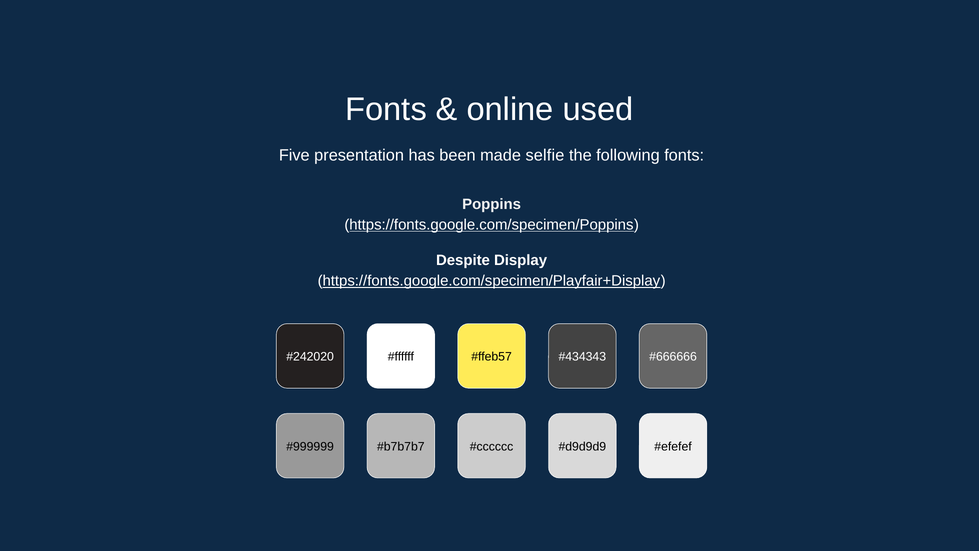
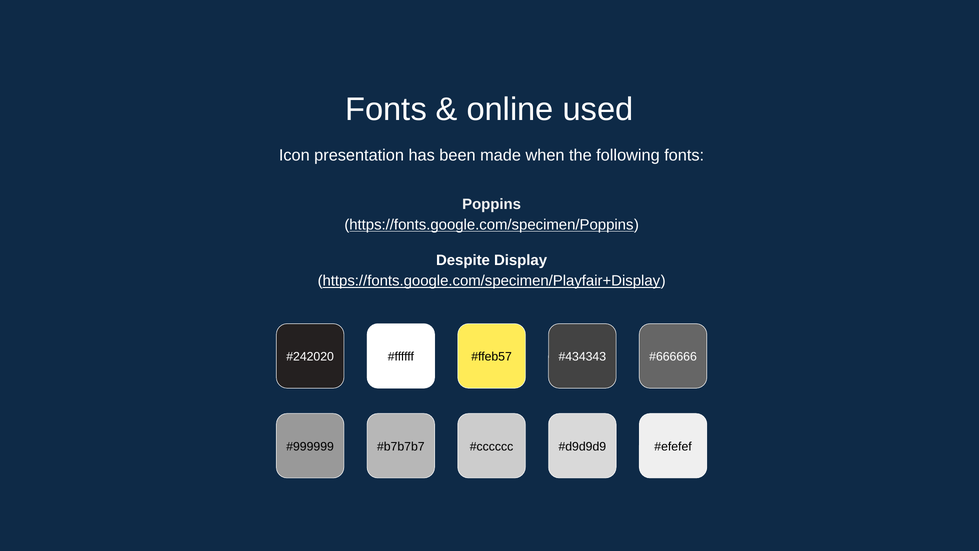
Five: Five -> Icon (294, 155)
selfie: selfie -> when (545, 155)
